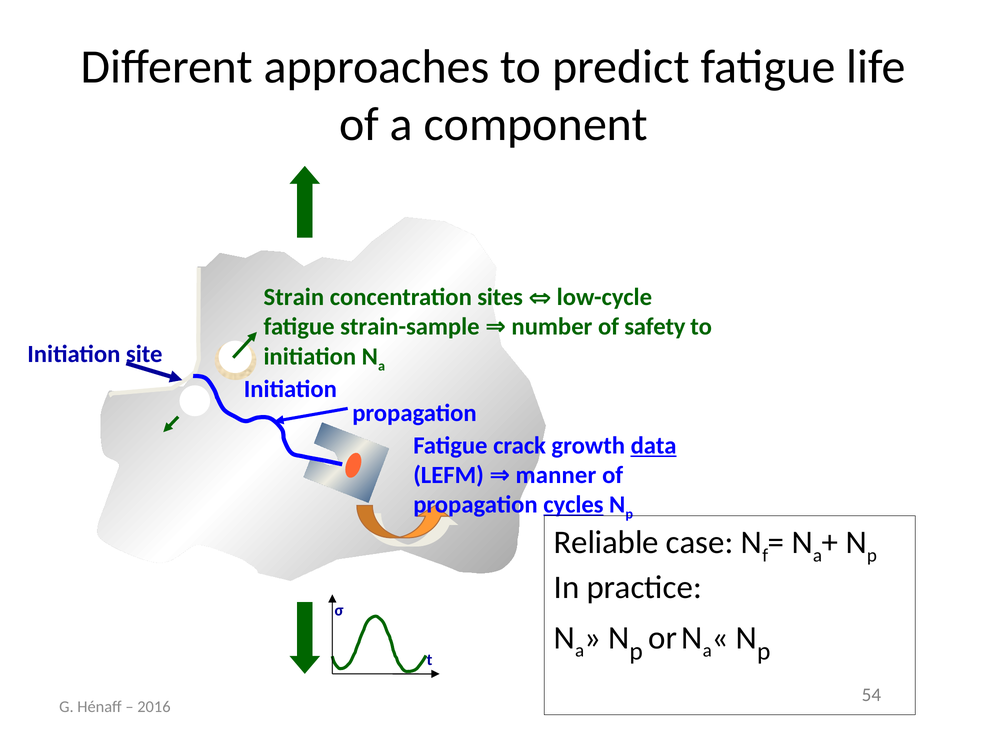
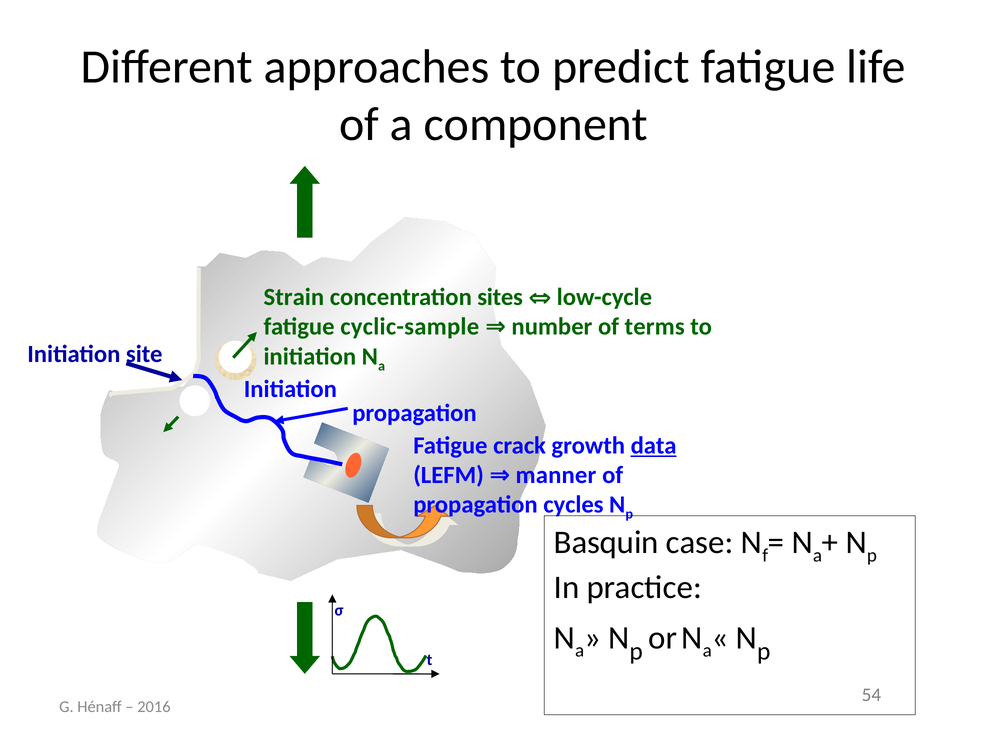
strain-sample: strain-sample -> cyclic-sample (410, 327)
safety: safety -> terms (655, 327)
cycles underline: present -> none (573, 505)
Reliable: Reliable -> Basquin (606, 543)
